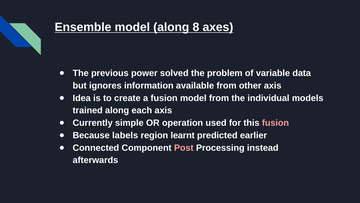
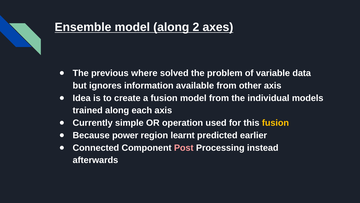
8: 8 -> 2 (196, 27)
power: power -> where (144, 73)
fusion colour: pink -> yellow (275, 123)
labels: labels -> power (125, 135)
